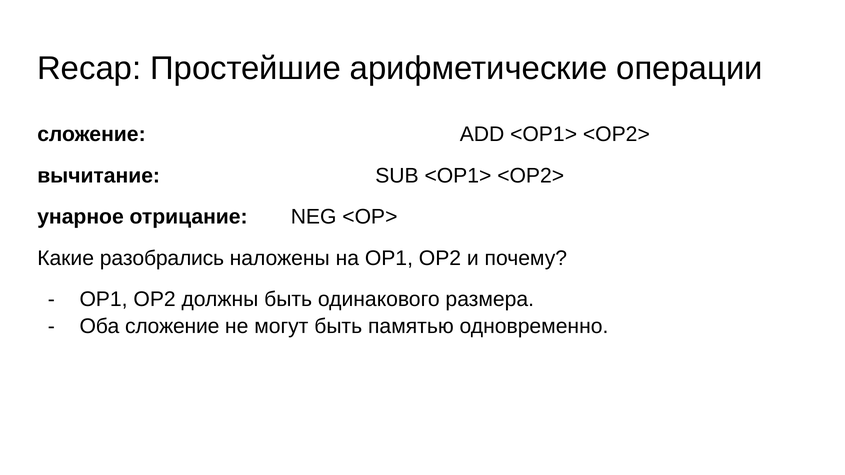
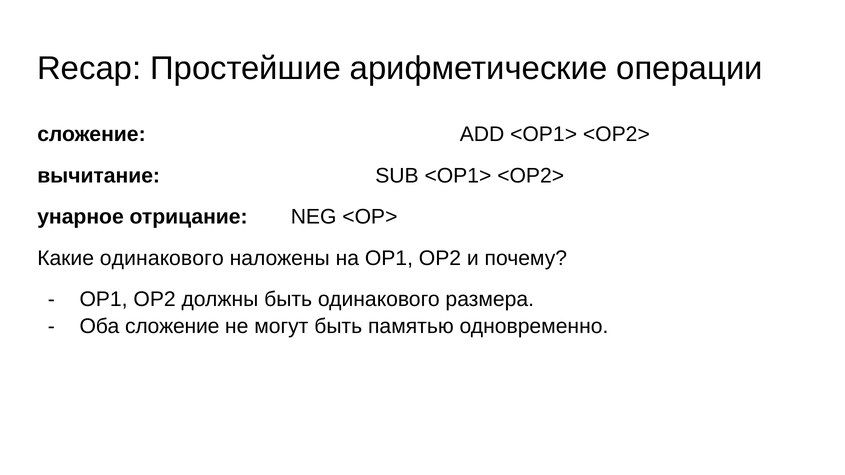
Какие разобрались: разобрались -> одинакового (162, 258)
